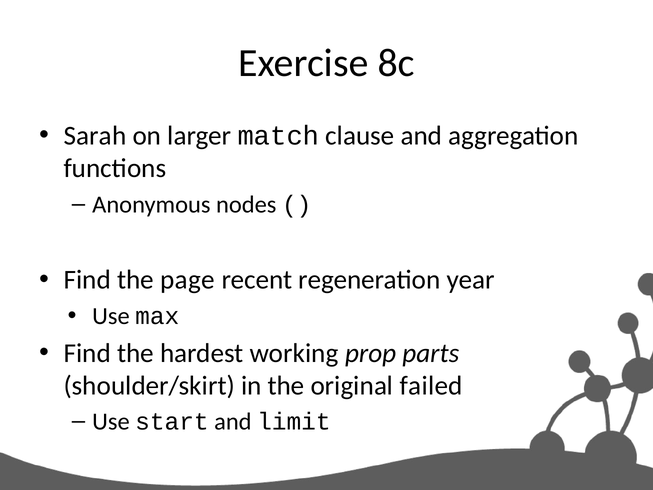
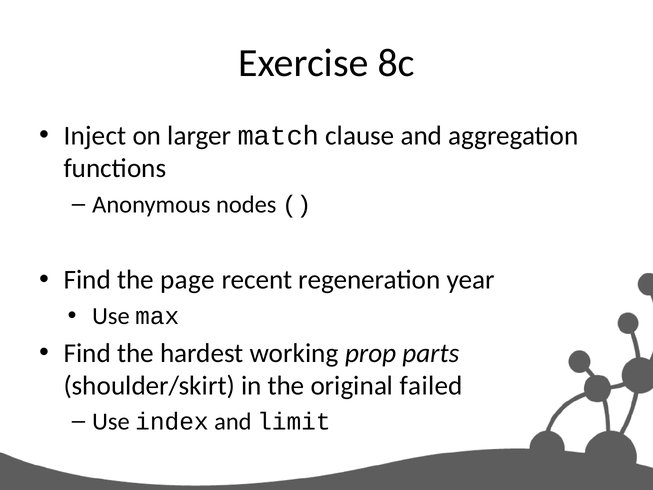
Sarah: Sarah -> Inject (95, 136)
start: start -> index (172, 422)
